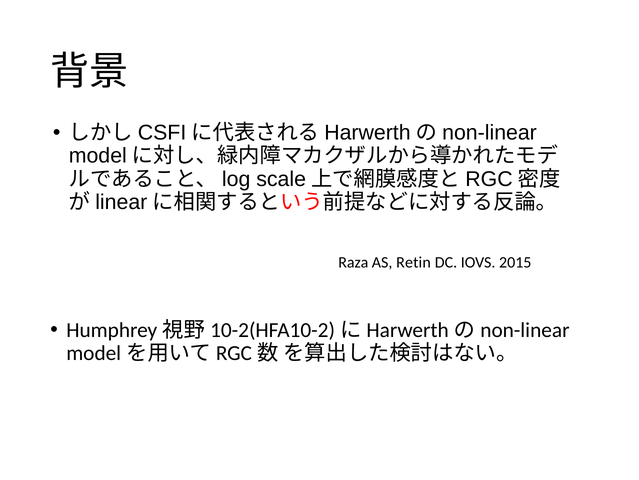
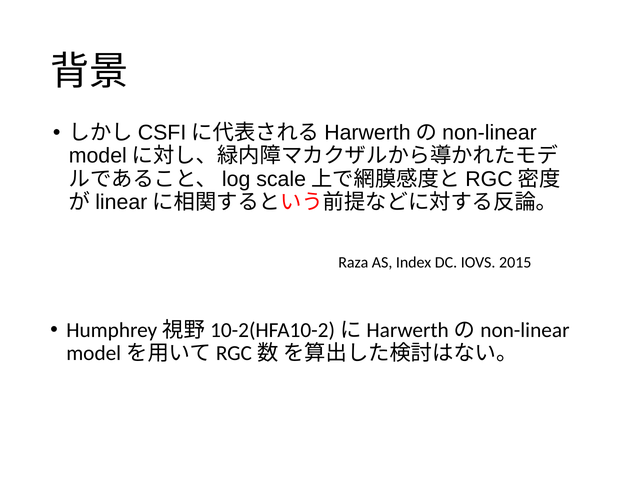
Retin: Retin -> Index (414, 262)
